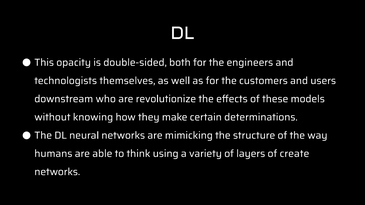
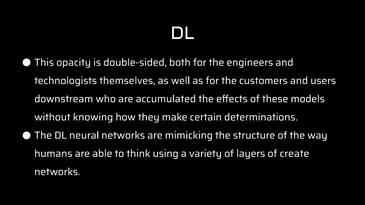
revolutionize: revolutionize -> accumulated (166, 99)
